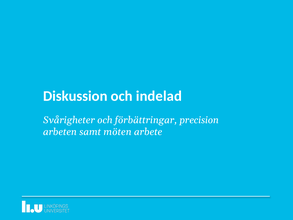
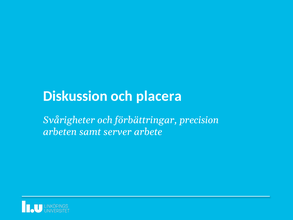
indelad: indelad -> placera (159, 96)
möten: möten -> server (118, 132)
